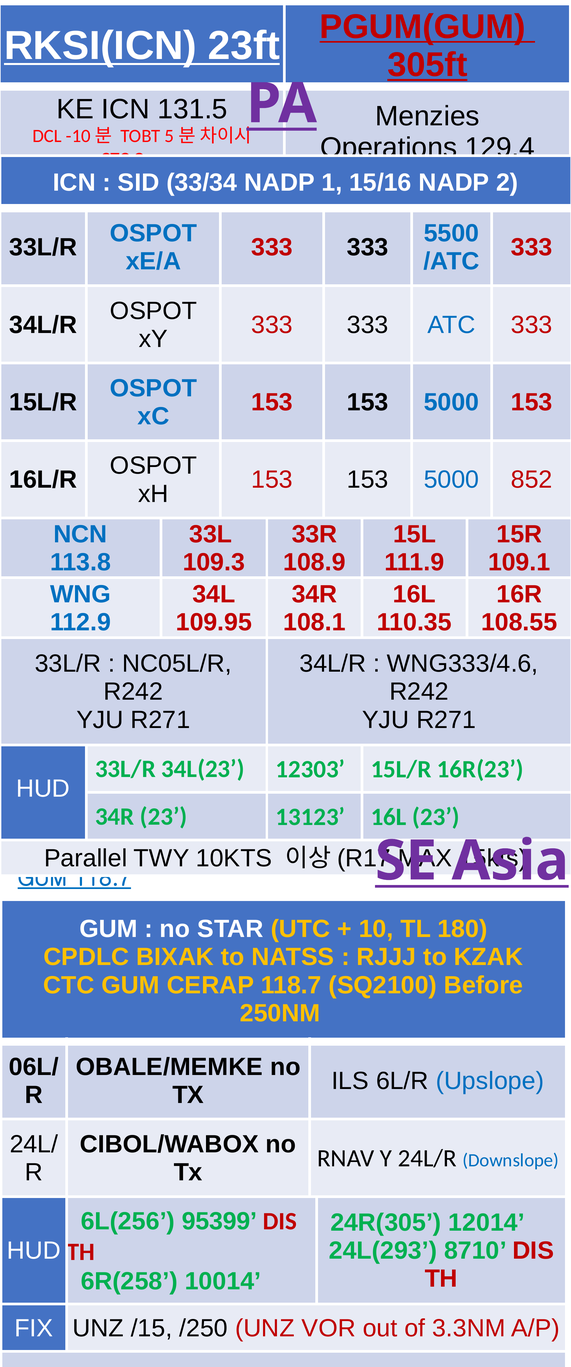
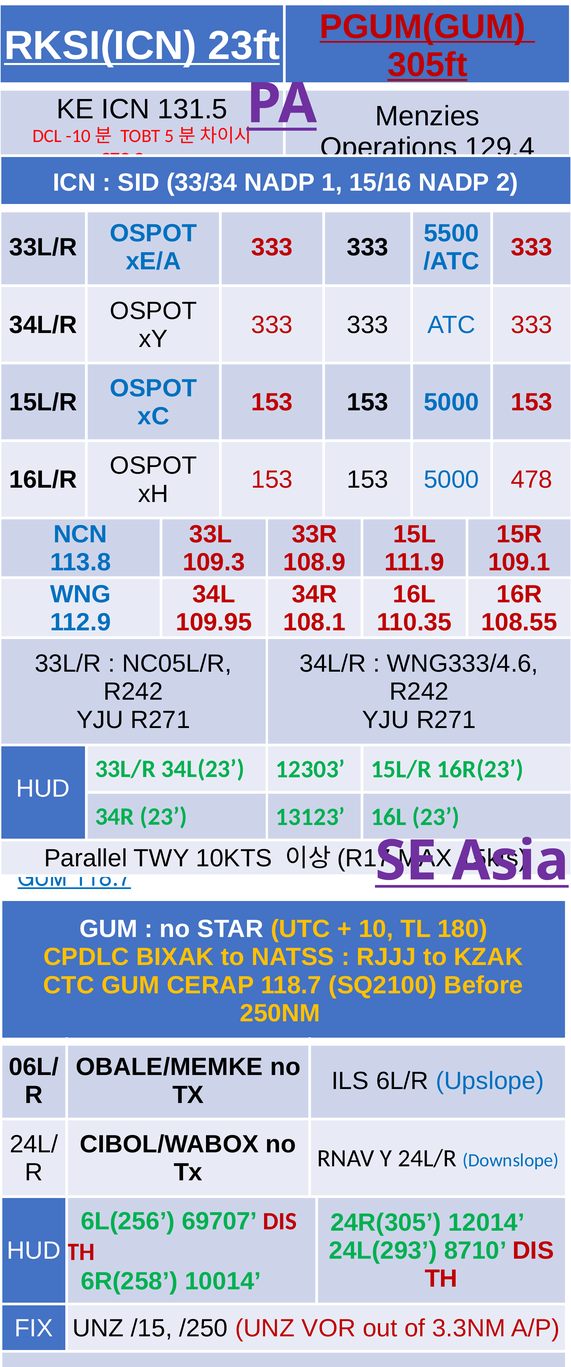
852: 852 -> 478 (532, 479)
95399: 95399 -> 69707 (219, 1220)
